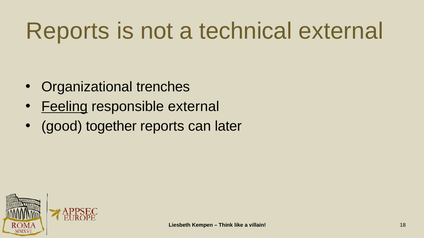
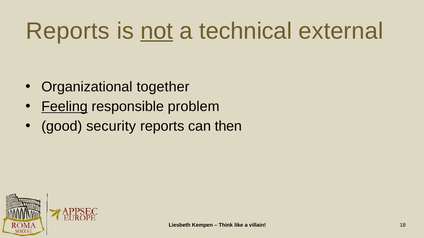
not underline: none -> present (157, 31)
trenches: trenches -> together (163, 87)
responsible external: external -> problem (194, 107)
together: together -> security (111, 127)
later: later -> then (228, 127)
